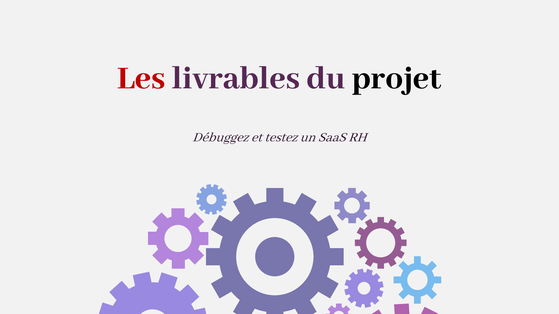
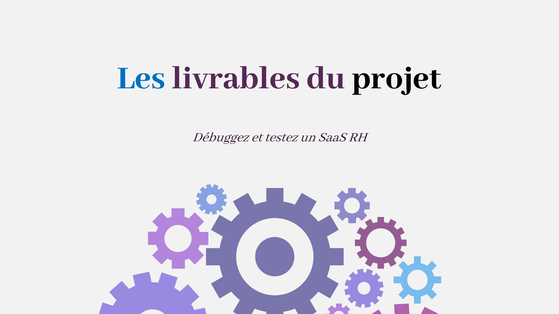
Les colour: red -> blue (141, 77)
